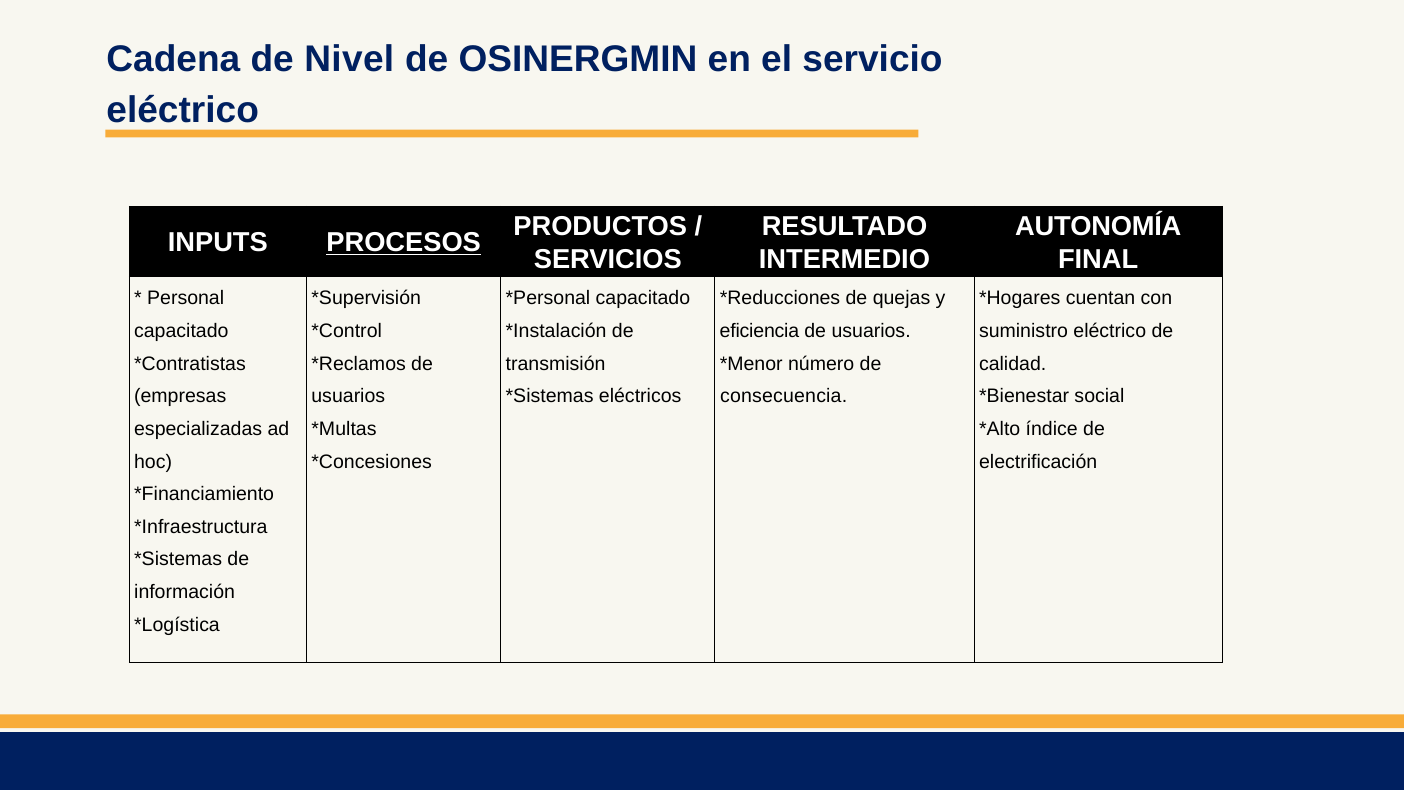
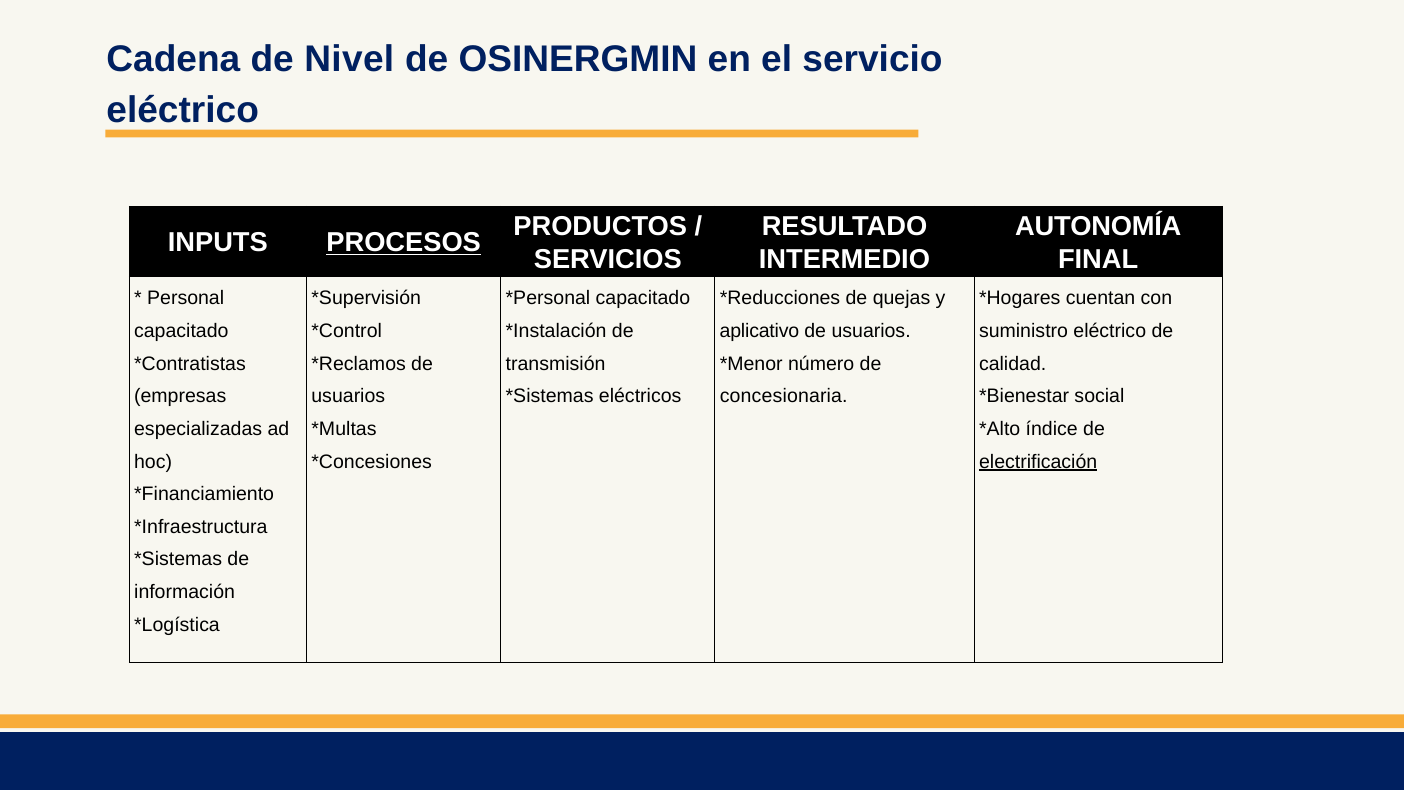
eficiencia: eficiencia -> aplicativo (759, 331)
consecuencia: consecuencia -> concesionaria (784, 396)
electrificación underline: none -> present (1038, 461)
